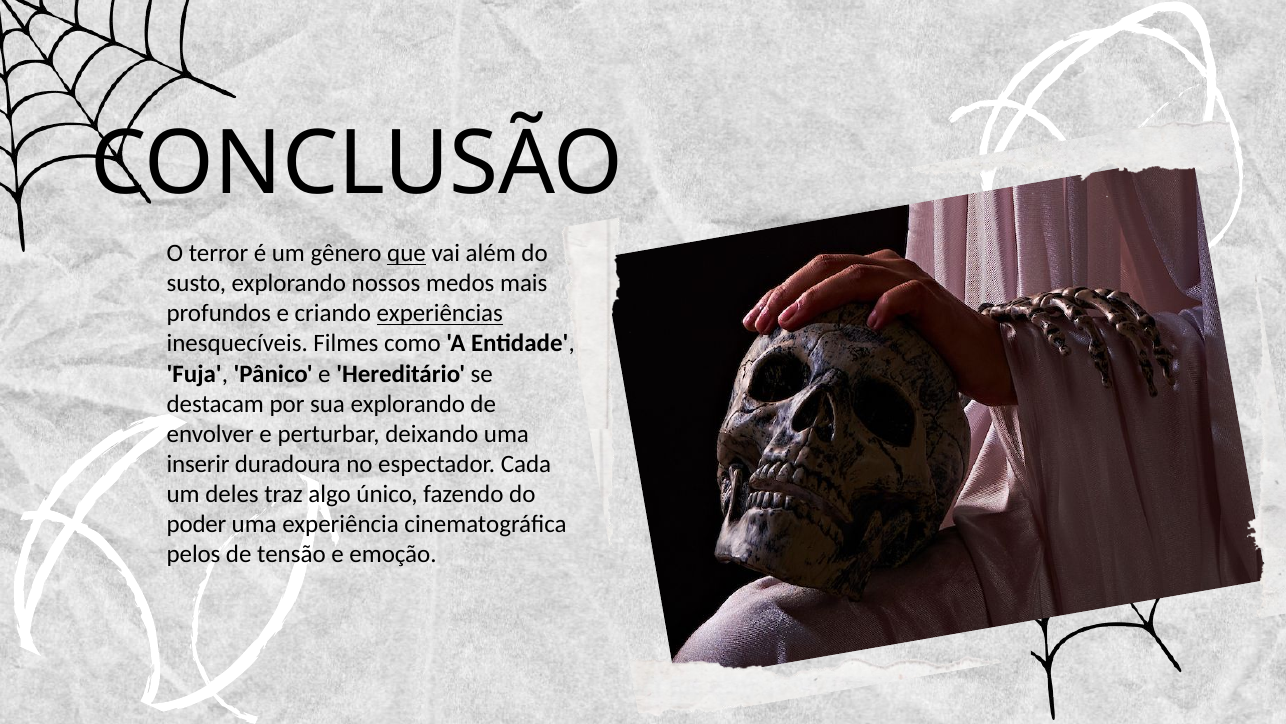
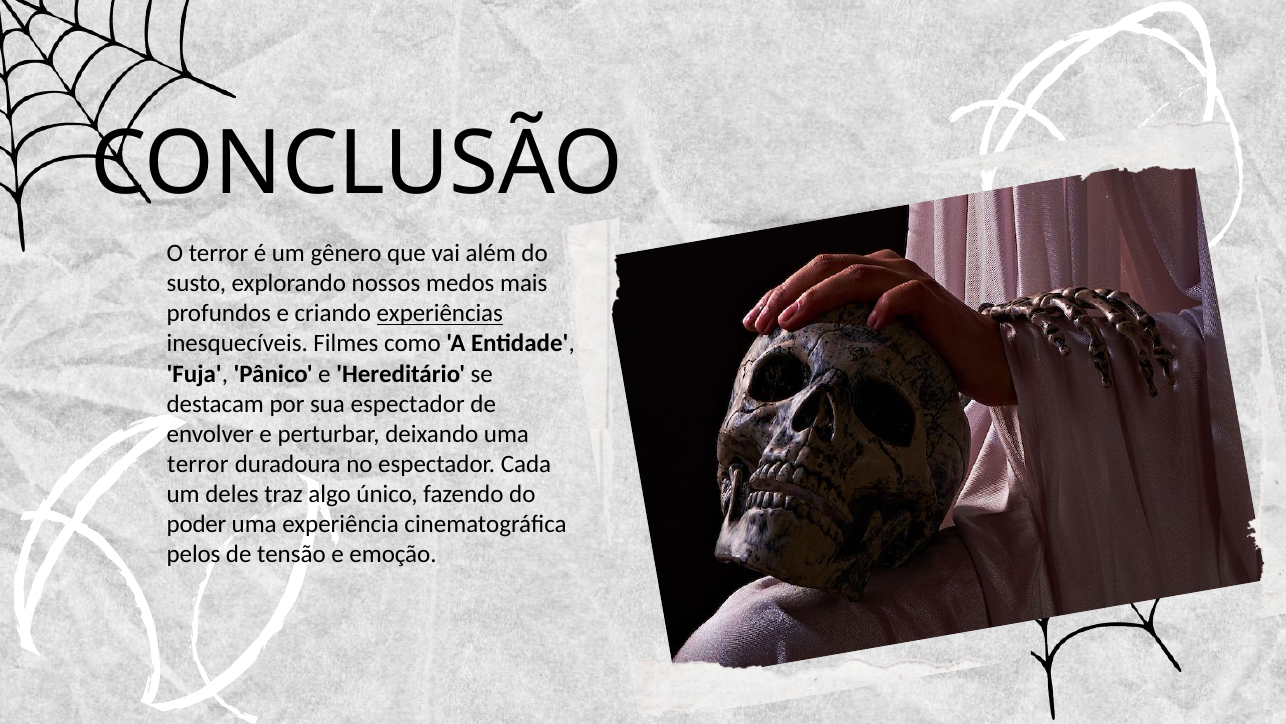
que underline: present -> none (407, 253)
sua explorando: explorando -> espectador (408, 403)
inserir: inserir -> terror (198, 463)
